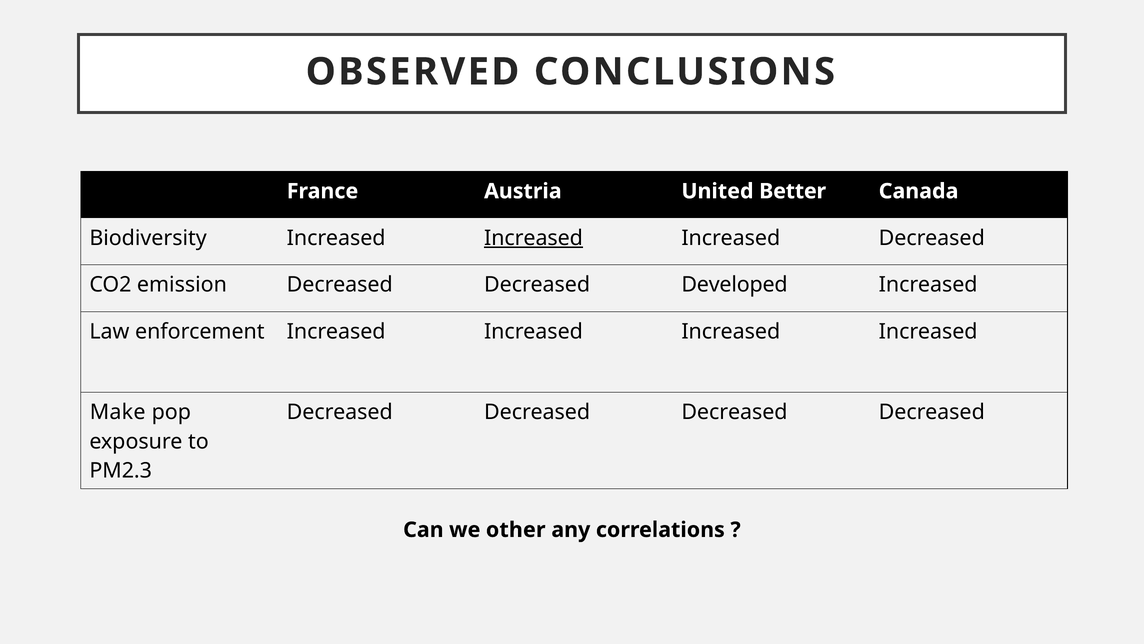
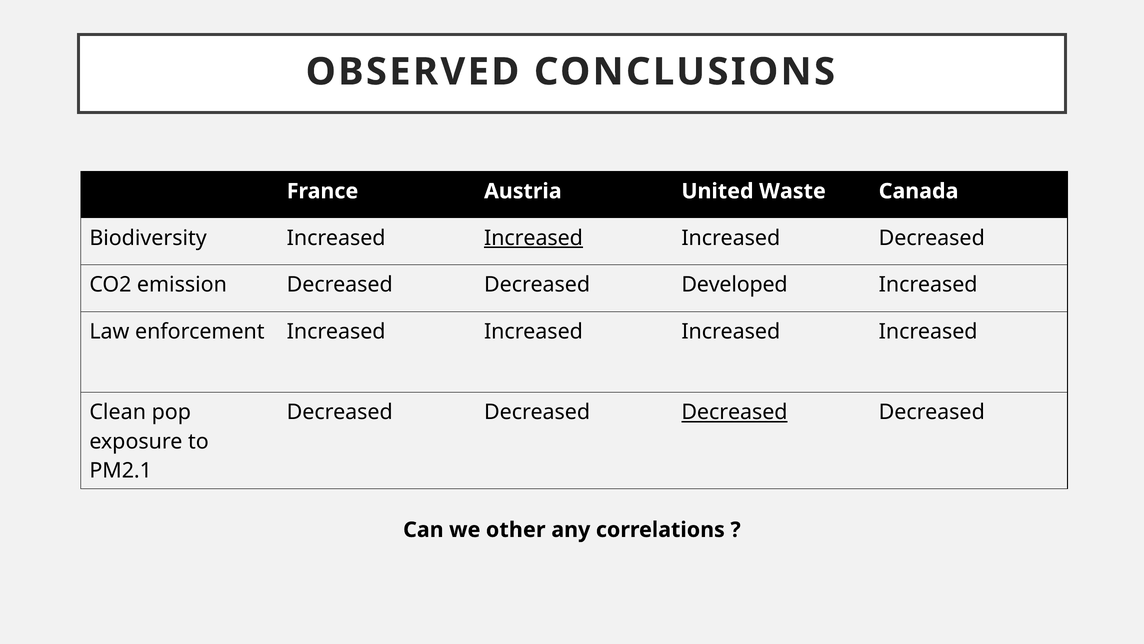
Better: Better -> Waste (792, 191)
Make: Make -> Clean (118, 412)
Decreased underline: none -> present (734, 412)
PM2.3: PM2.3 -> PM2.1 (121, 470)
